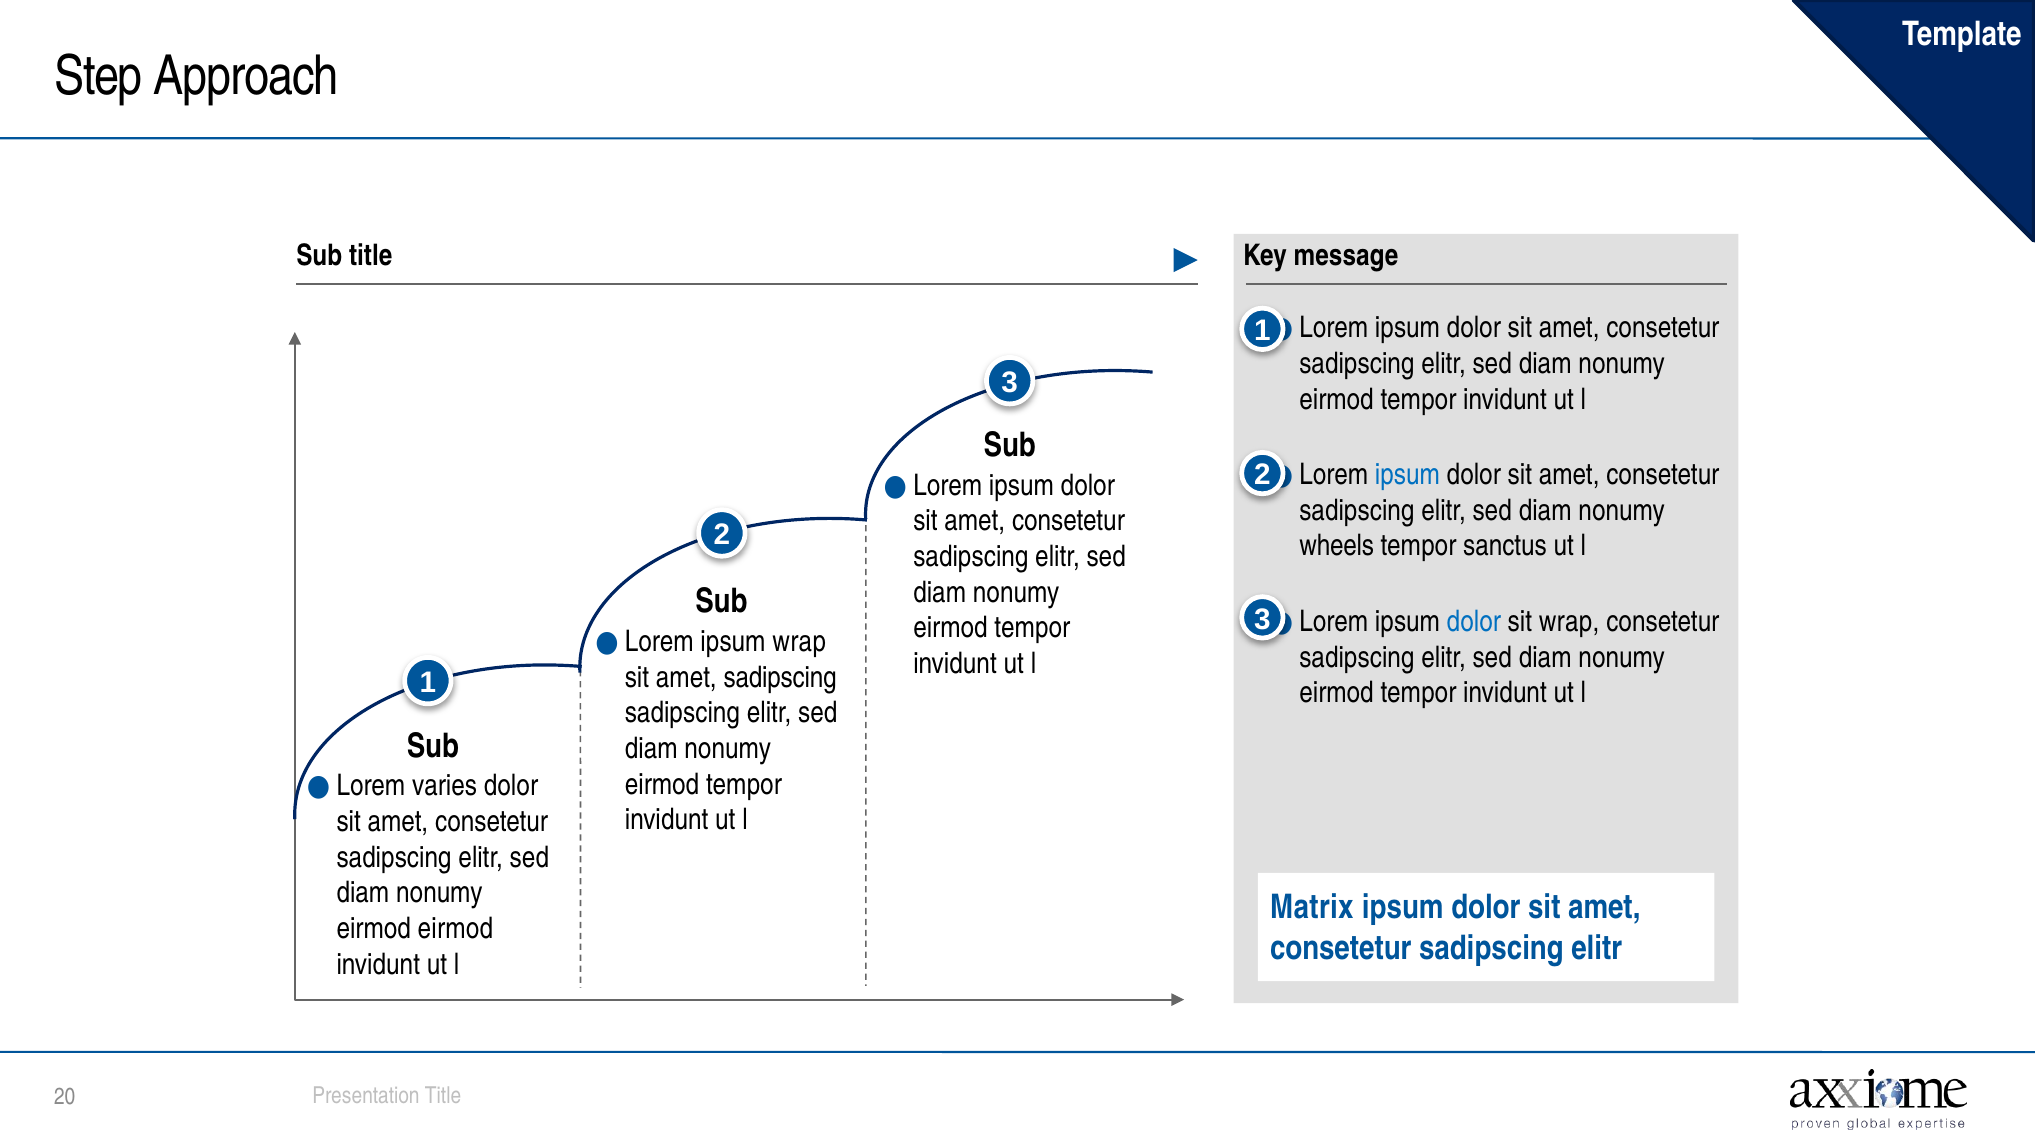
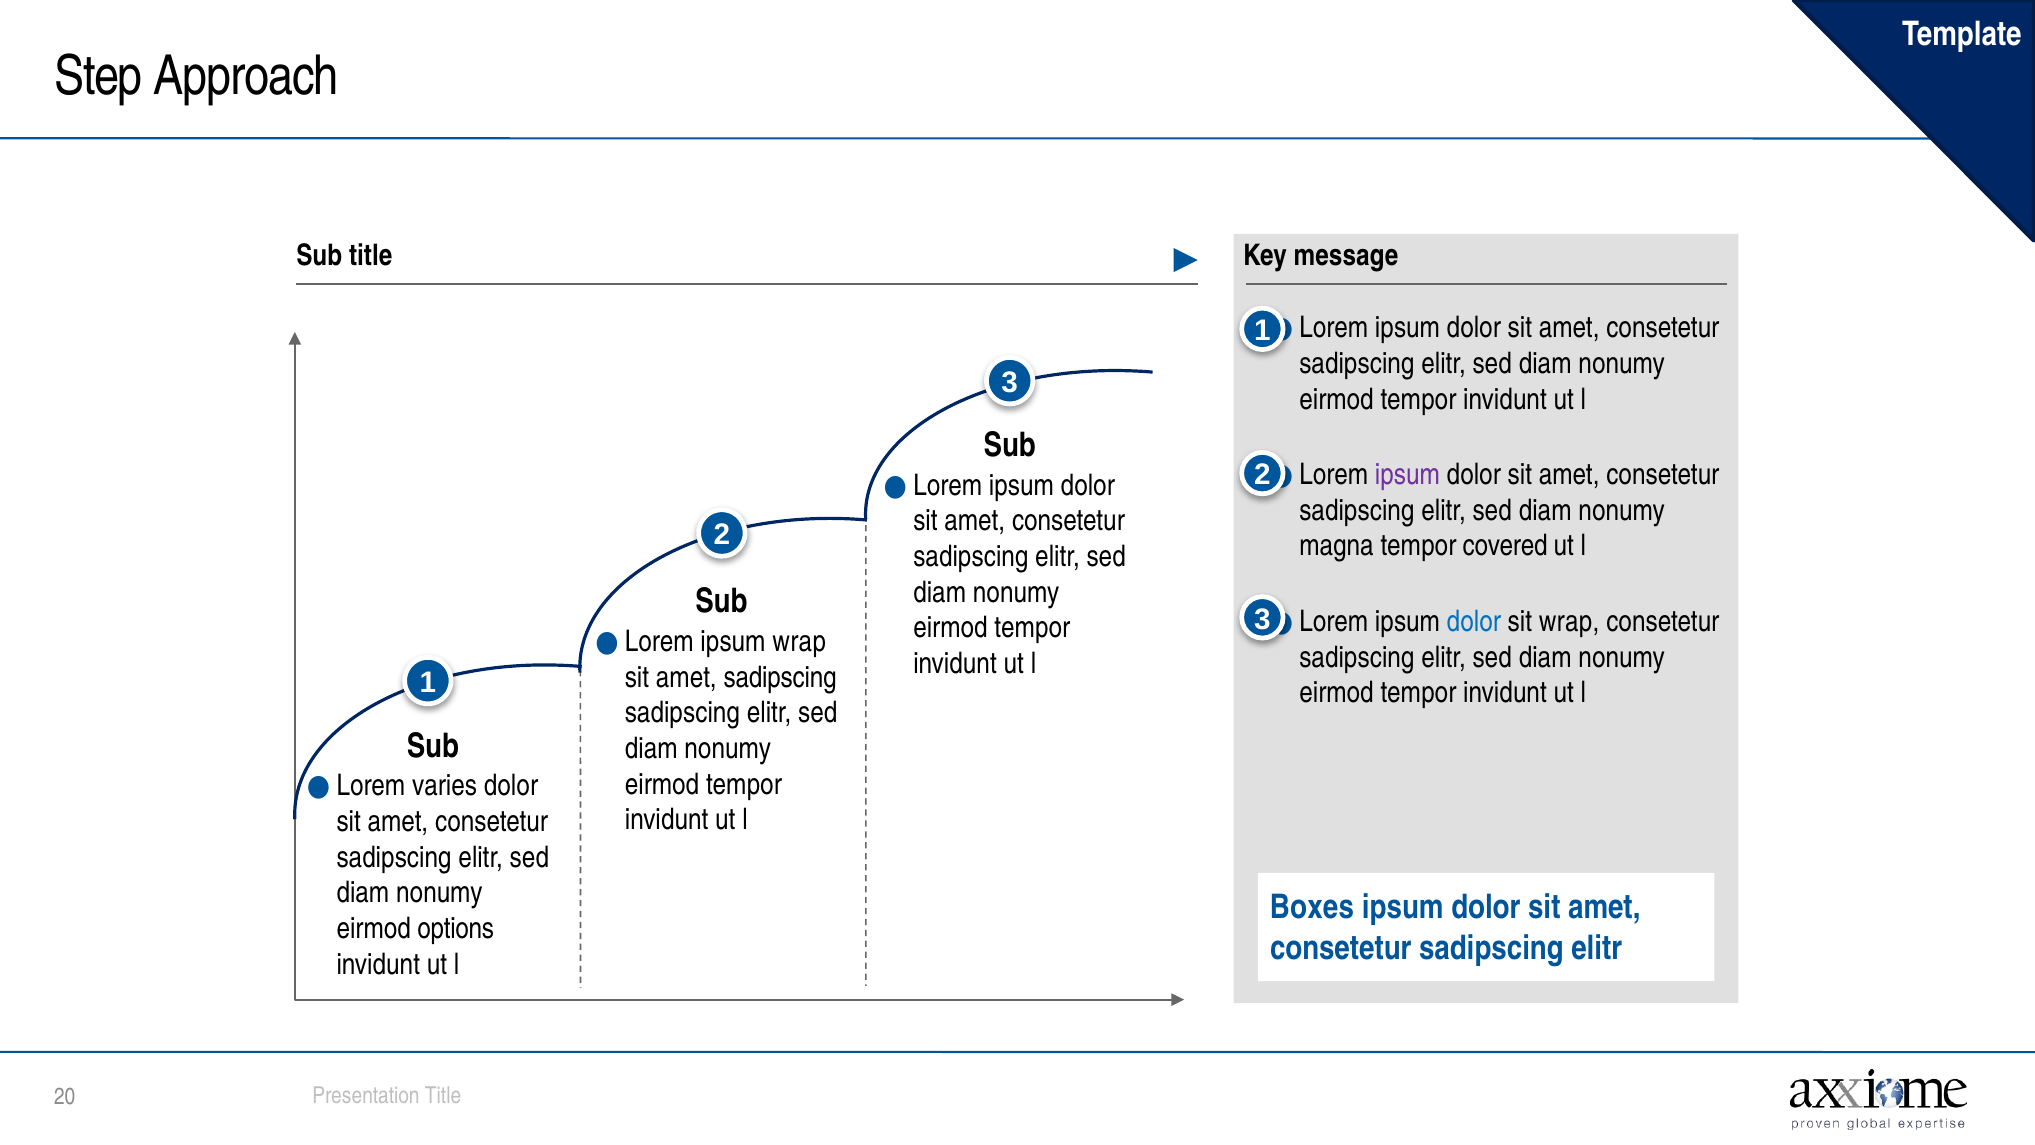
ipsum colour: blue -> purple (1407, 475)
wheels: wheels -> magna (1337, 546)
sanctus: sanctus -> covered (1505, 546)
Matrix: Matrix -> Boxes (1312, 907)
eirmod eirmod: eirmod -> options (456, 928)
